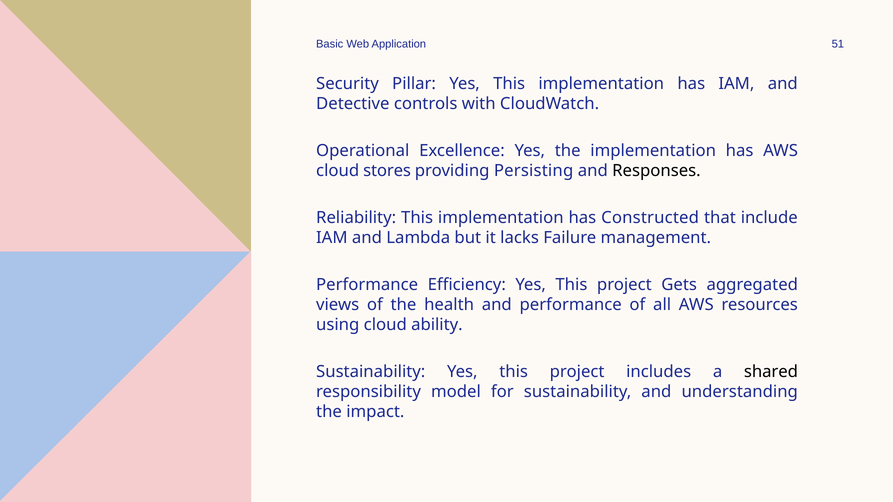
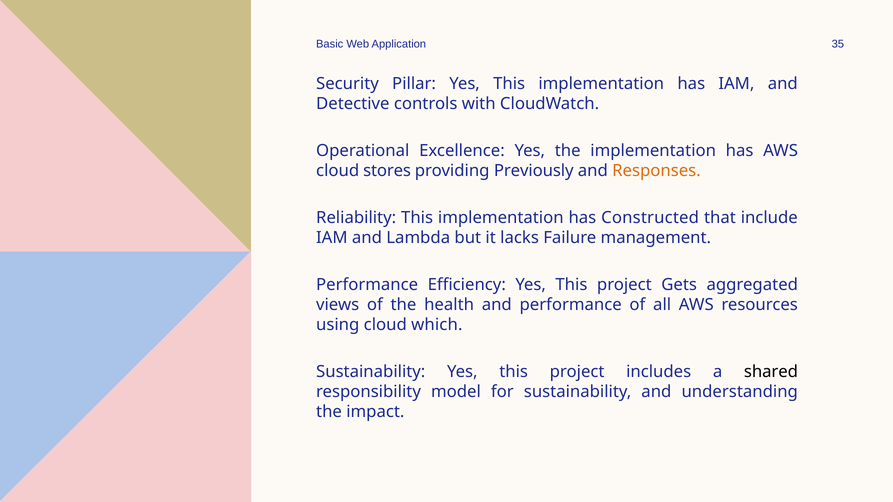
51: 51 -> 35 (838, 44)
Persisting: Persisting -> Previously (534, 171)
Responses colour: black -> orange (656, 171)
ability: ability -> which (437, 325)
